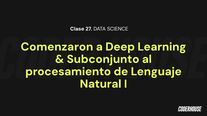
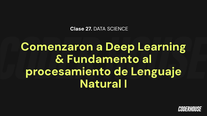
Subconjunto: Subconjunto -> Fundamento (103, 59)
